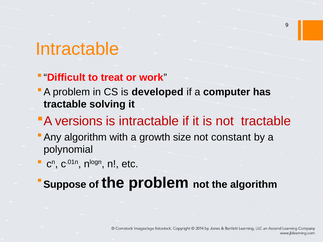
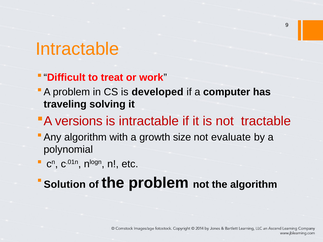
tractable: tractable -> traveling (65, 104)
constant: constant -> evaluate (231, 137)
Suppose: Suppose -> Solution (65, 185)
